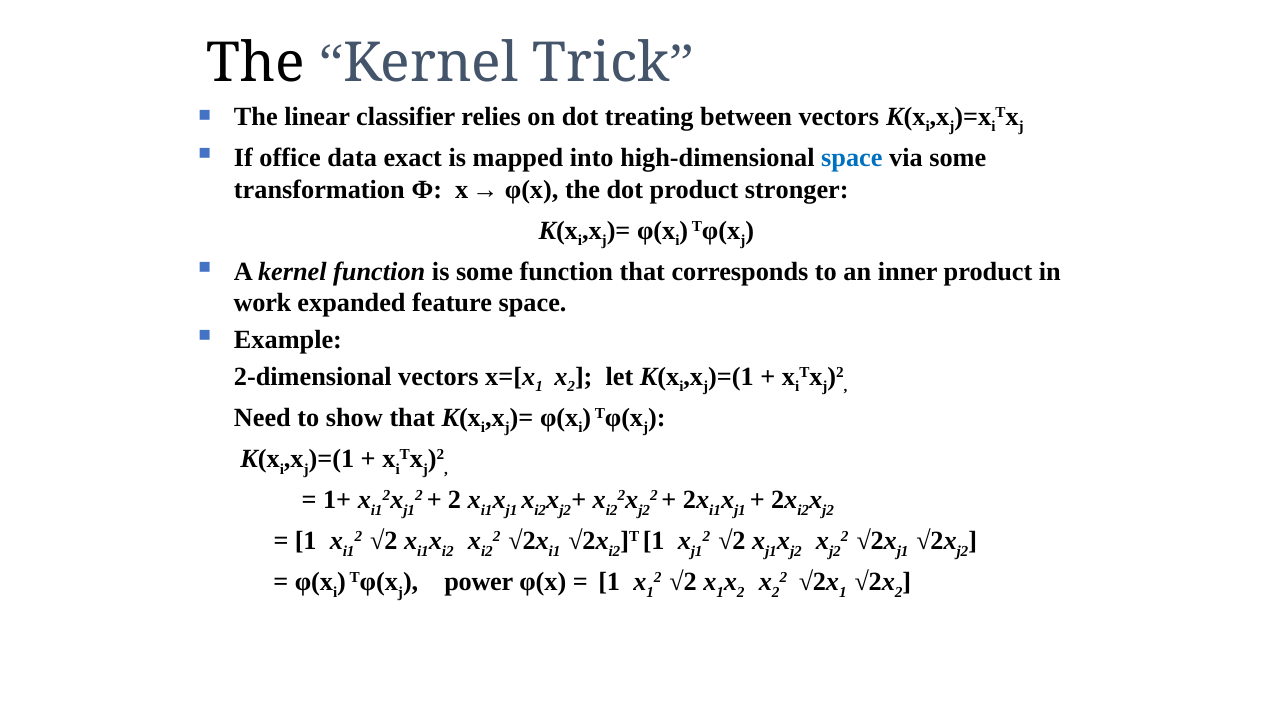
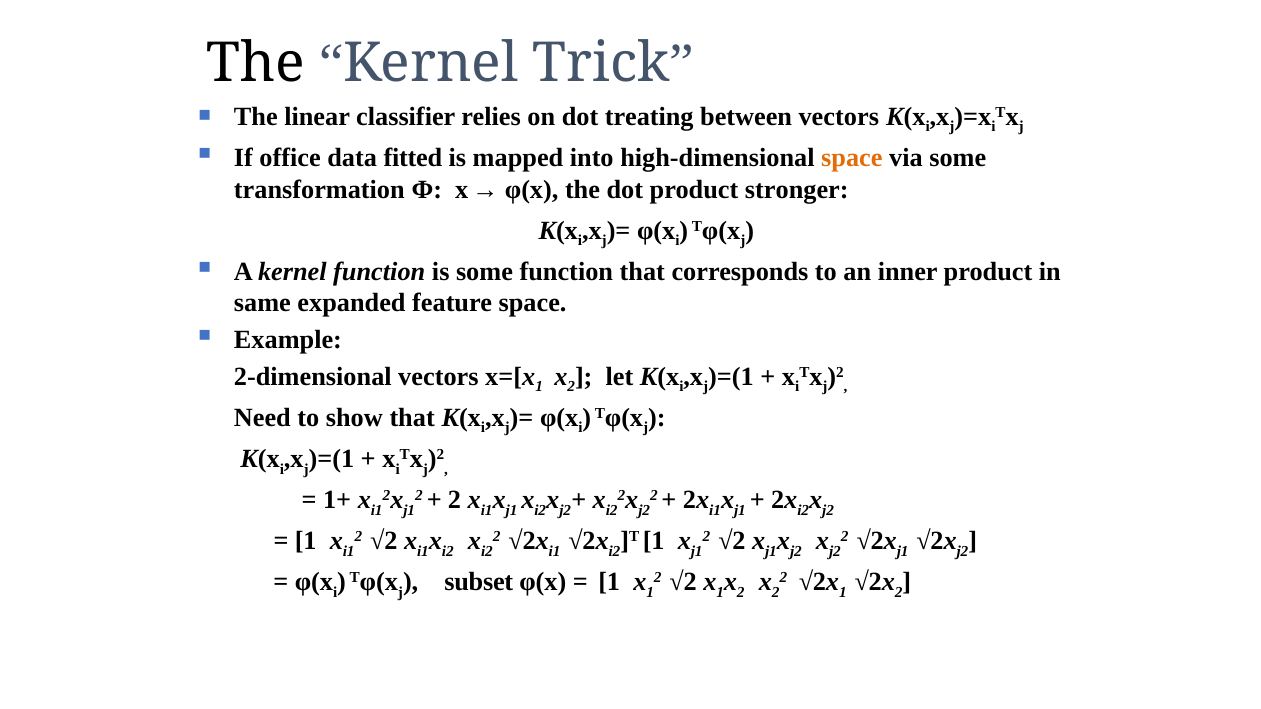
exact: exact -> fitted (413, 158)
space colour: blue -> orange (852, 158)
work: work -> same (262, 303)
power: power -> subset (479, 582)
